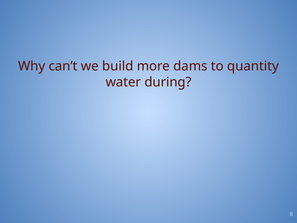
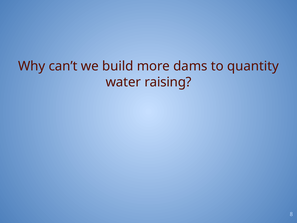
during: during -> raising (168, 82)
